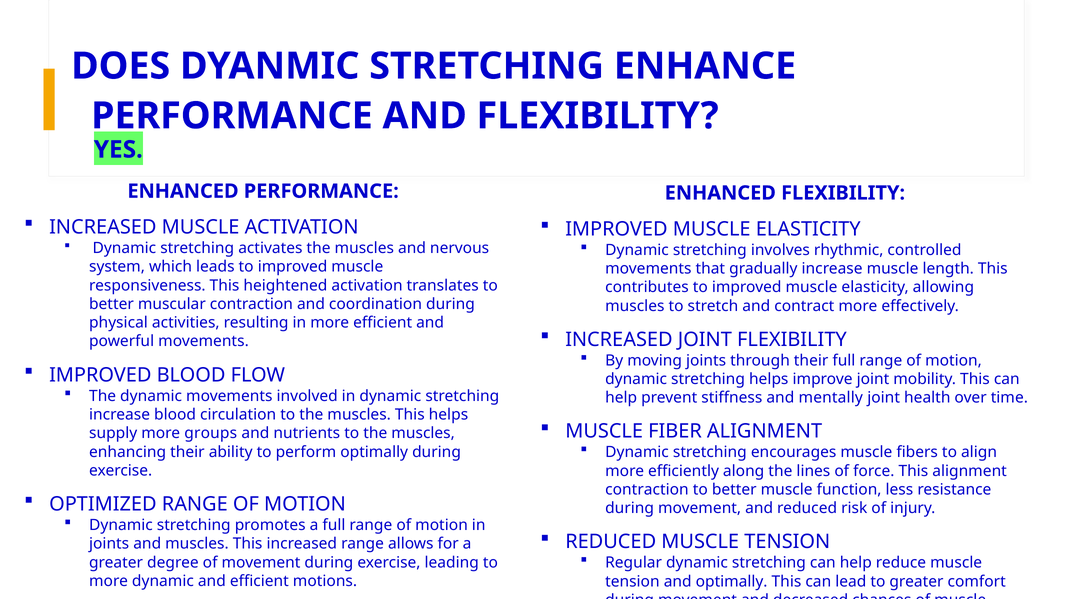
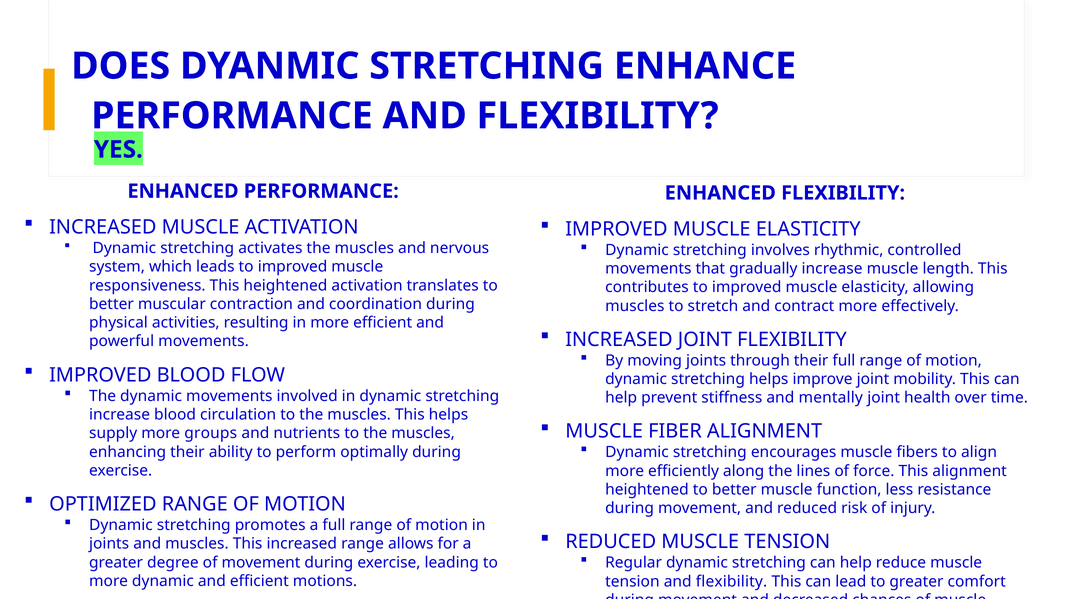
contraction: contraction -> heightened (647, 490)
tension and optimally: optimally -> flexibility (732, 582)
